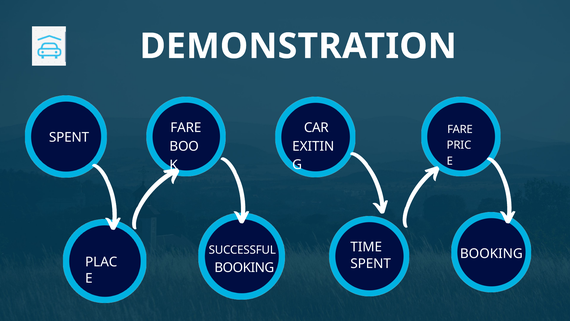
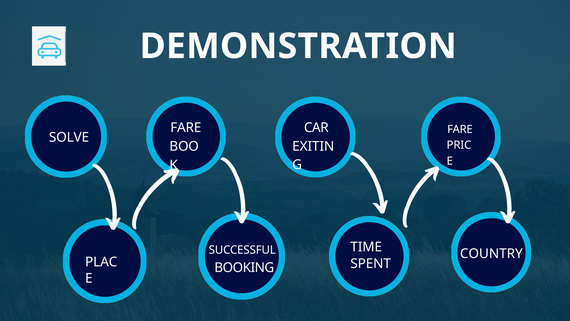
SPENT: SPENT -> SOLVE (69, 137)
BOOKING: BOOKING -> COUNTRY (491, 253)
